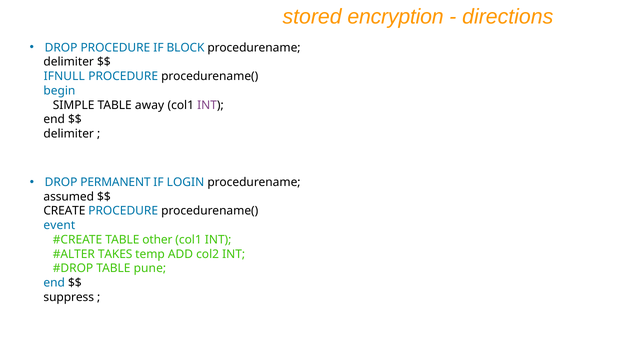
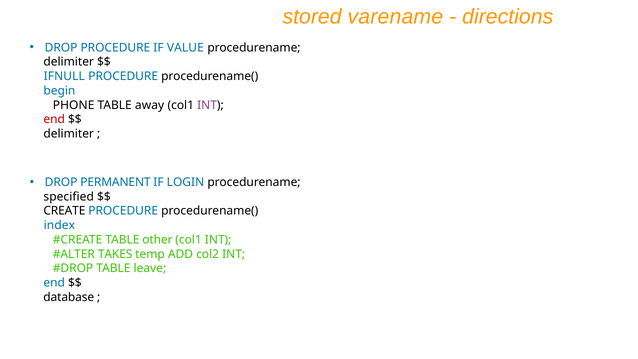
encryption: encryption -> varename (395, 17)
BLOCK: BLOCK -> VALUE (185, 48)
SIMPLE: SIMPLE -> PHONE (74, 105)
end colour: black -> red (54, 119)
assumed: assumed -> specified (69, 197)
event: event -> index (59, 225)
pune: pune -> leave (150, 268)
suppress: suppress -> database (69, 297)
